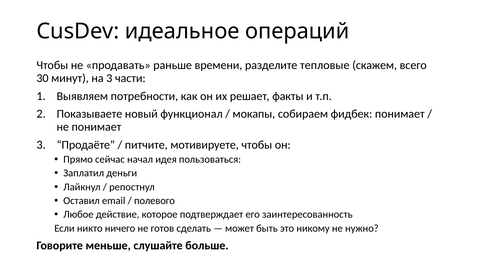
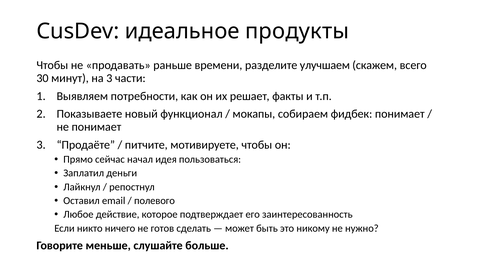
операций: операций -> продукты (297, 31)
тепловые: тепловые -> улучшаем (325, 65)
